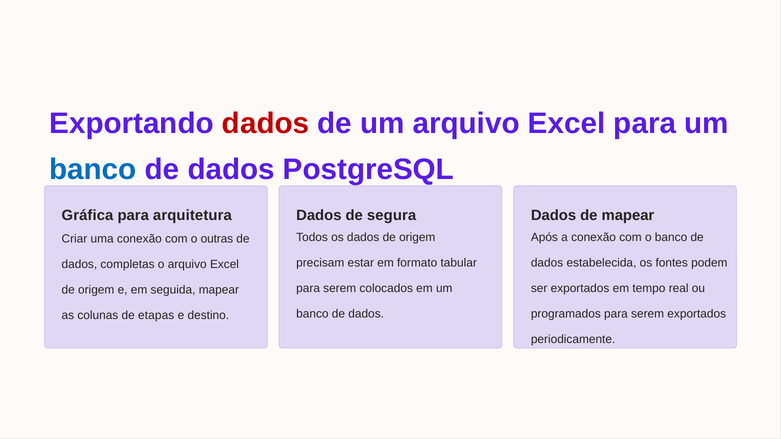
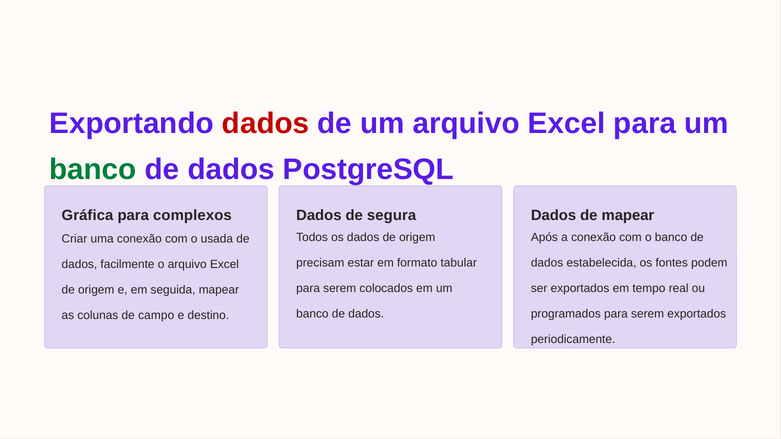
banco colour: blue -> green (93, 170)
arquitetura: arquitetura -> complexos (192, 216)
outras: outras -> usada (217, 239)
completas: completas -> facilmente (128, 264)
etapas: etapas -> campo (156, 315)
